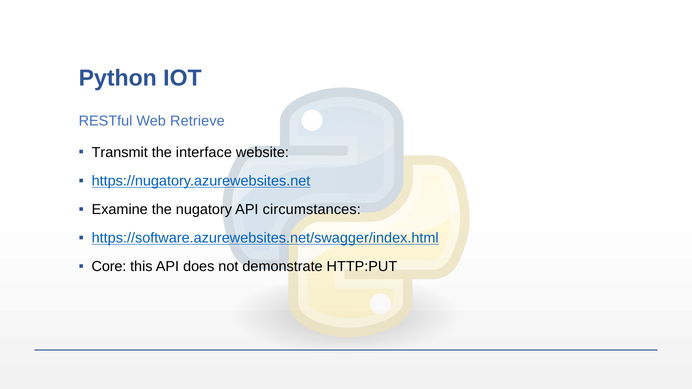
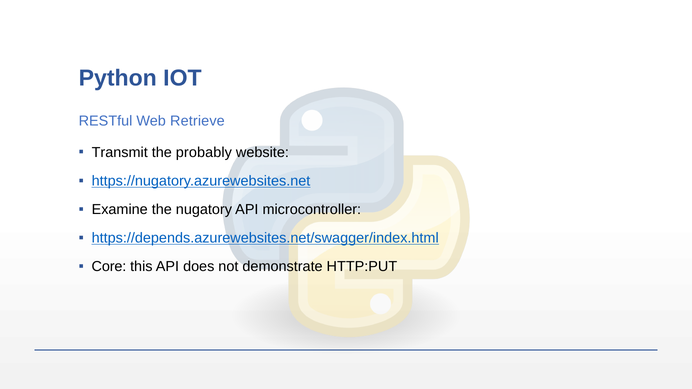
interface: interface -> probably (204, 152)
circumstances: circumstances -> microcontroller (312, 210)
https://software.azurewebsites.net/swagger/index.html: https://software.azurewebsites.net/swagger/index.html -> https://depends.azurewebsites.net/swagger/index.html (265, 238)
